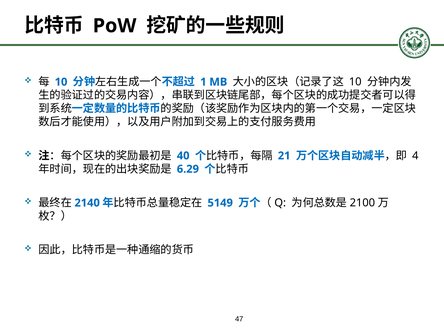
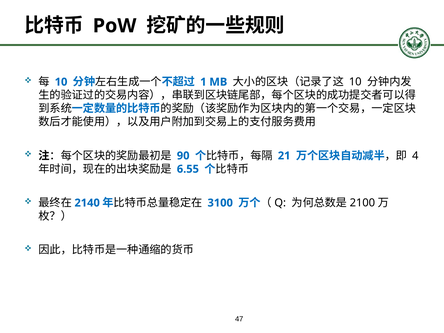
40: 40 -> 90 (183, 156)
6.29: 6.29 -> 6.55 (188, 169)
5149: 5149 -> 3100 (220, 203)
